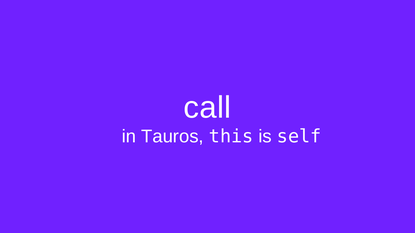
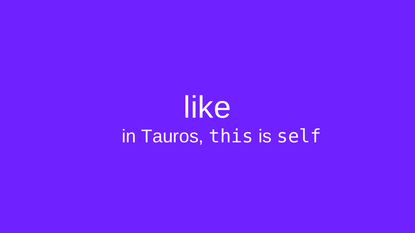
call: call -> like (207, 108)
